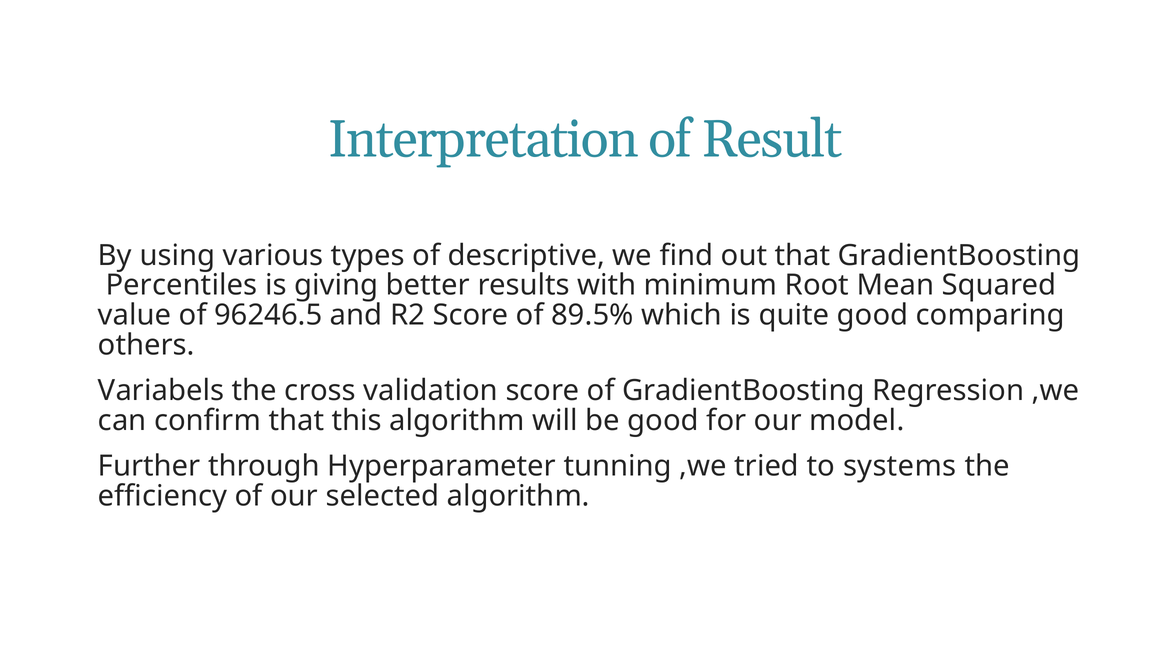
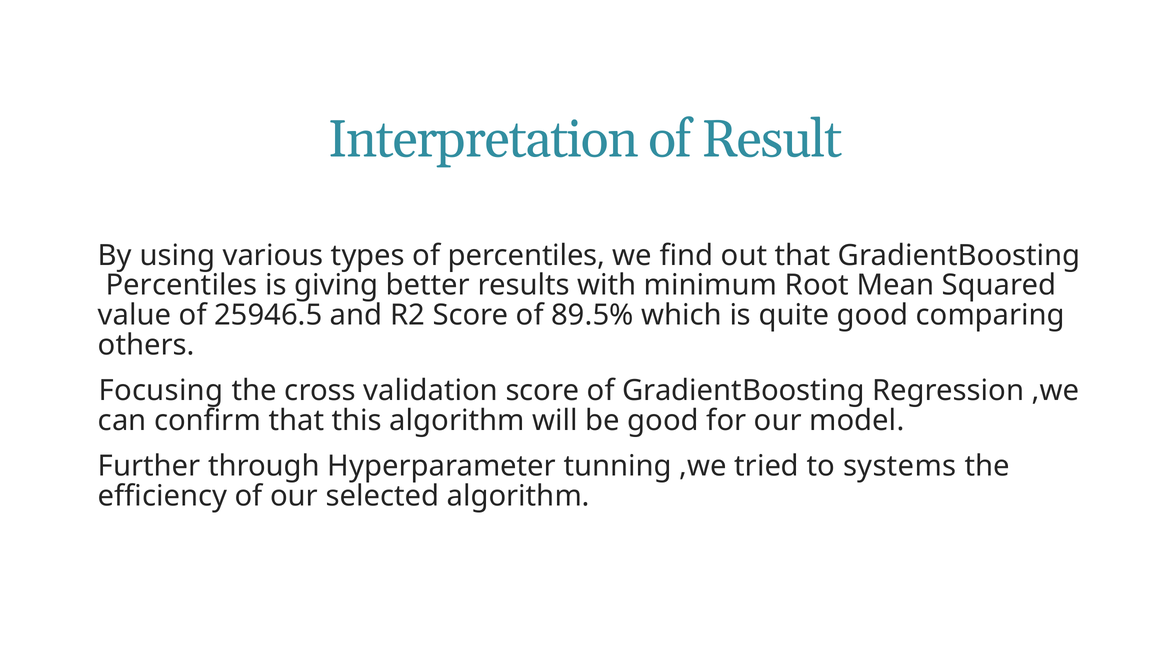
of descriptive: descriptive -> percentiles (527, 256)
96246.5: 96246.5 -> 25946.5 (268, 315)
Variabels: Variabels -> Focusing (161, 391)
